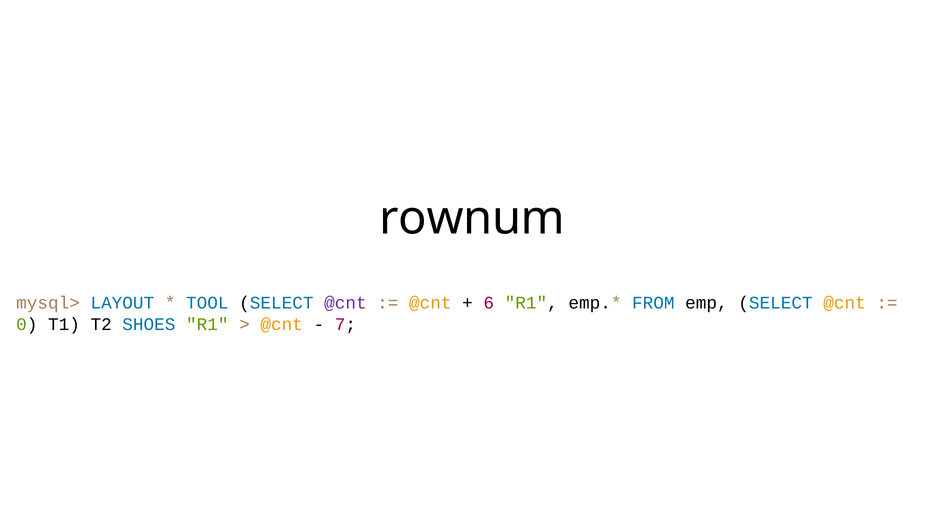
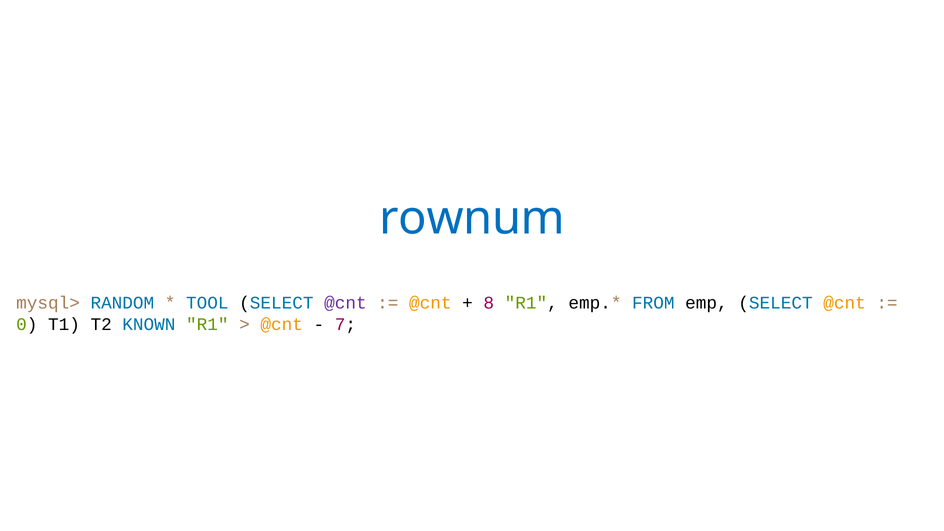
rownum colour: black -> blue (472, 218)
LAYOUT: LAYOUT -> RANDOM (122, 303)
6: 6 -> 8 (489, 303)
SHOES: SHOES -> KNOWN (149, 324)
